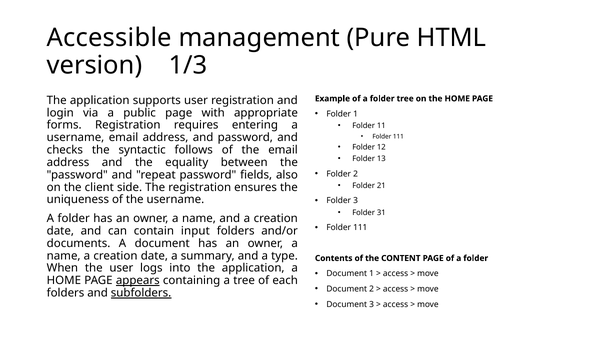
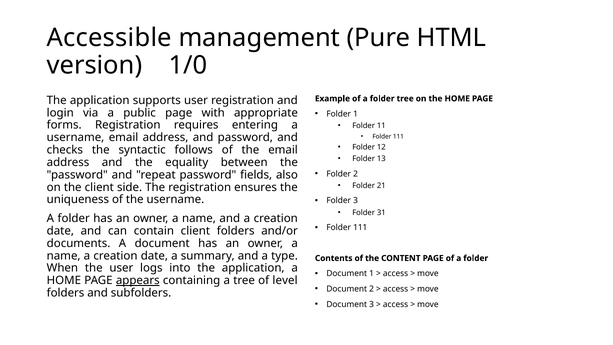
1/3: 1/3 -> 1/0 (188, 65)
contain input: input -> client (195, 231)
each: each -> level (285, 280)
subfolders underline: present -> none (141, 293)
